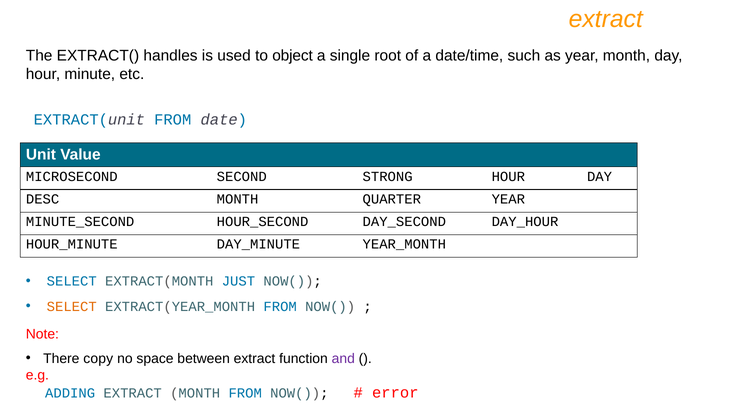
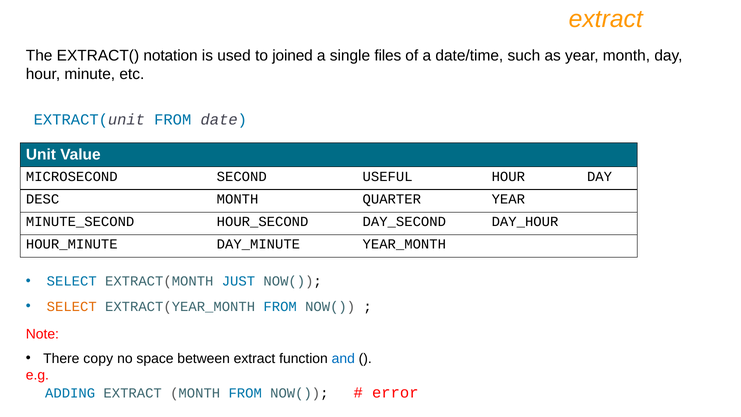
handles: handles -> notation (171, 56)
object: object -> joined (293, 56)
root: root -> files (388, 56)
STRONG: STRONG -> USEFUL (388, 177)
and colour: purple -> blue (343, 358)
